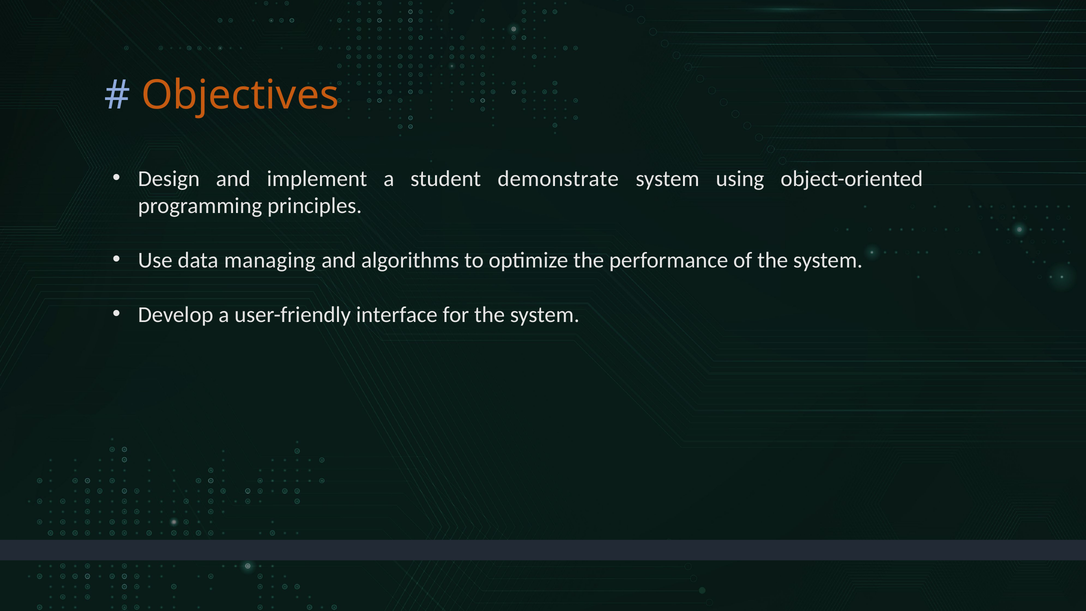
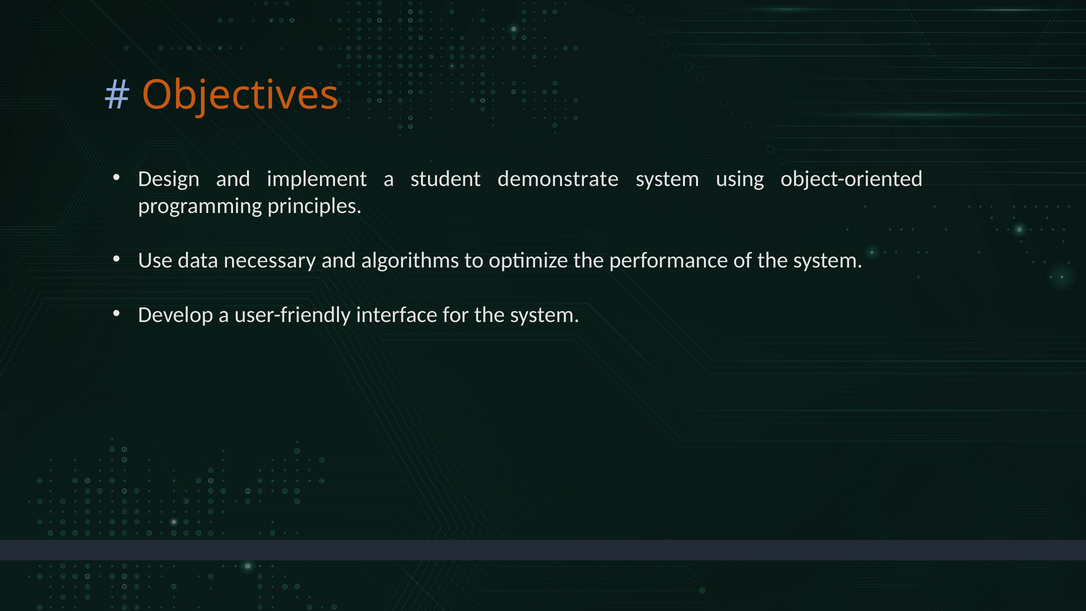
managing: managing -> necessary (270, 260)
